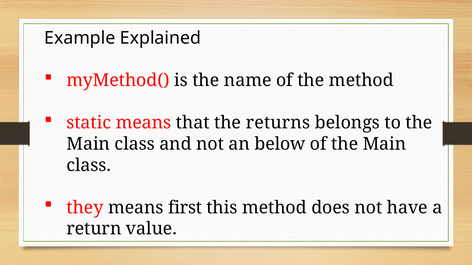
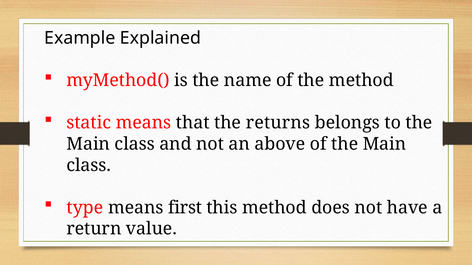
below: below -> above (280, 144)
they: they -> type (85, 208)
